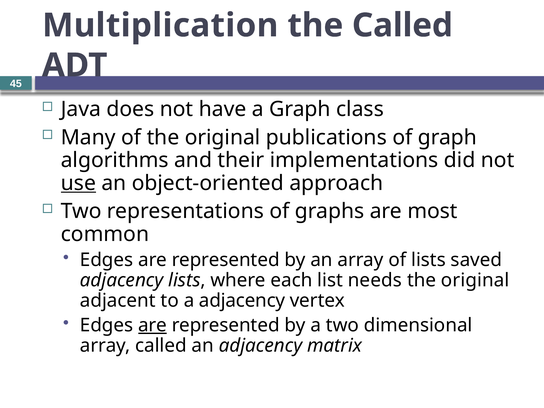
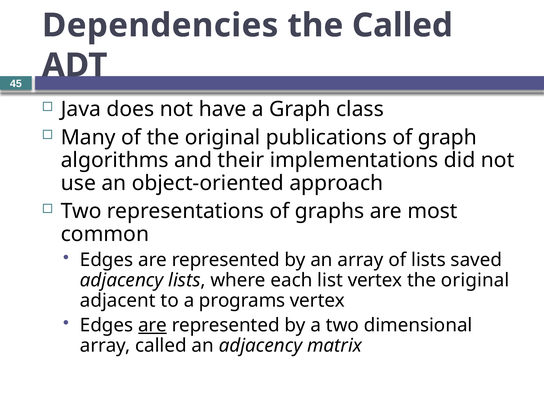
Multiplication: Multiplication -> Dependencies (160, 25)
use underline: present -> none (78, 183)
list needs: needs -> vertex (375, 280)
a adjacency: adjacency -> programs (242, 301)
